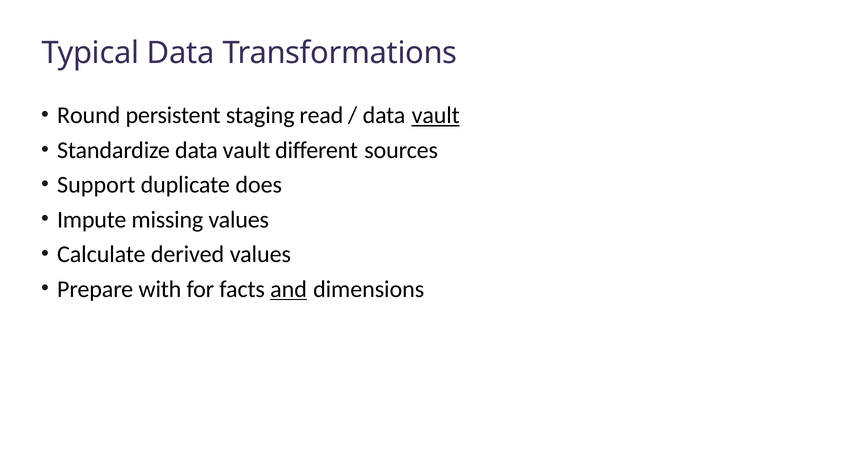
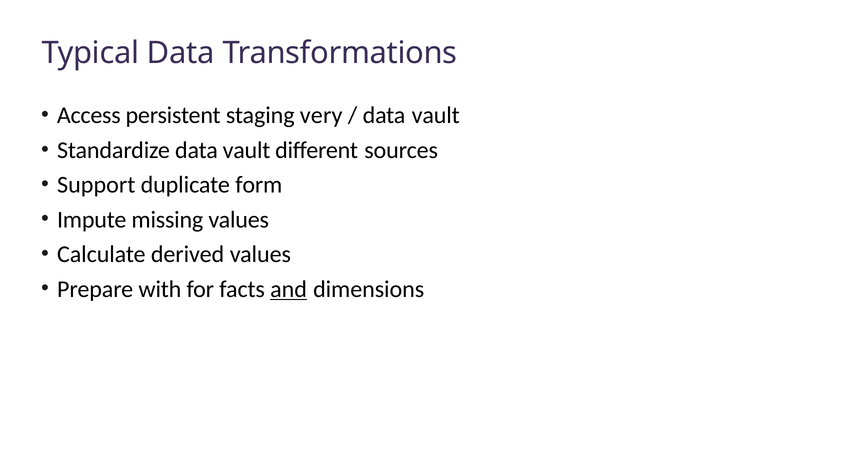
Round: Round -> Access (89, 115)
read: read -> very (321, 115)
vault underline: present -> none (436, 115)
does: does -> form (259, 185)
